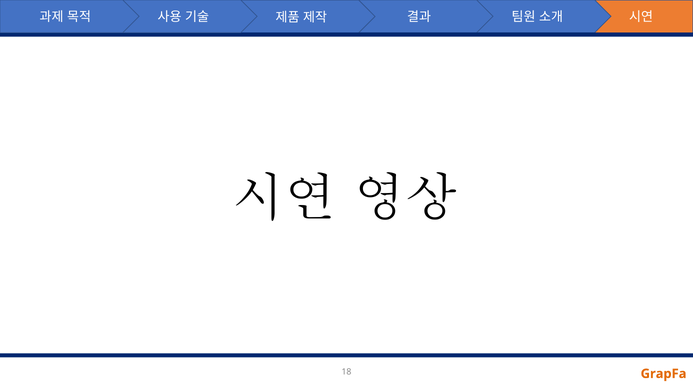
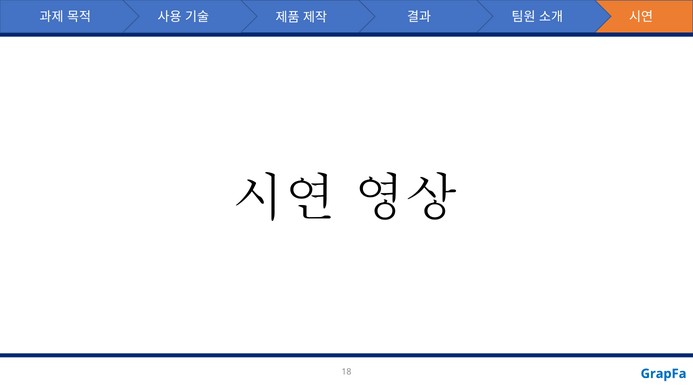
GrapFa colour: orange -> blue (664, 374)
